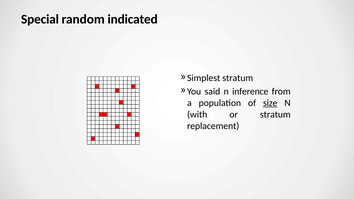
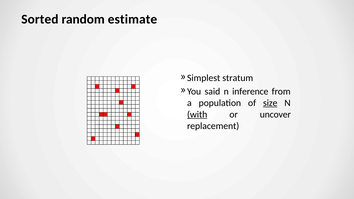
Special: Special -> Sorted (40, 19)
indicated: indicated -> estimate (132, 19)
with underline: none -> present (197, 114)
or stratum: stratum -> uncover (275, 114)
